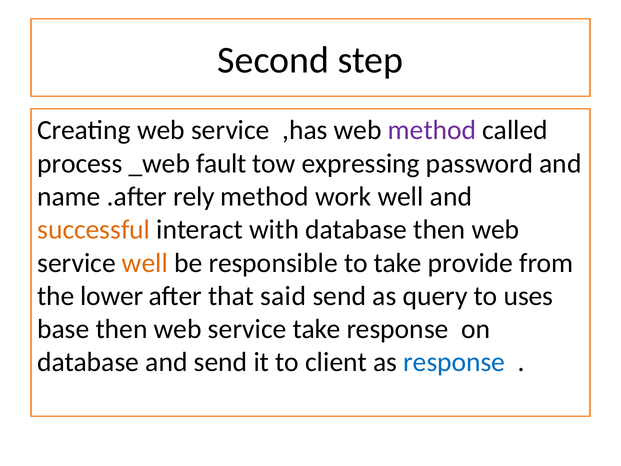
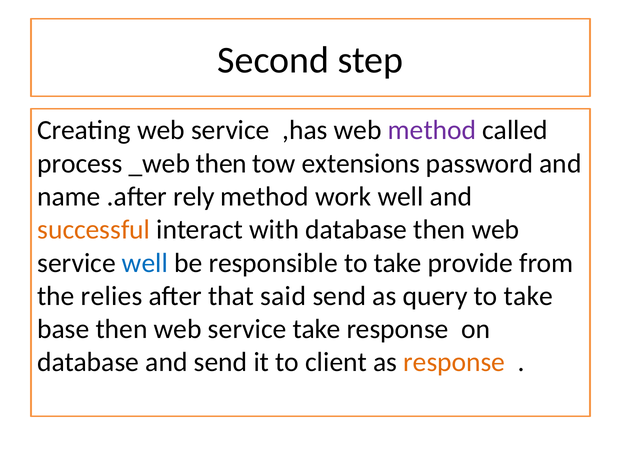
_web fault: fault -> then (221, 163)
expressing: expressing -> extensions (361, 163)
well colour: orange -> blue (145, 263)
lower: lower -> relies (112, 296)
query to uses: uses -> take (528, 296)
response colour: blue -> orange (454, 362)
